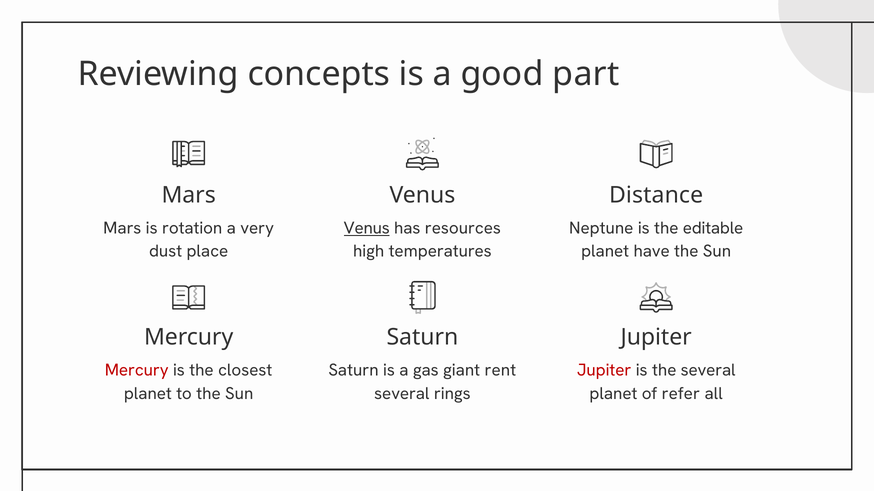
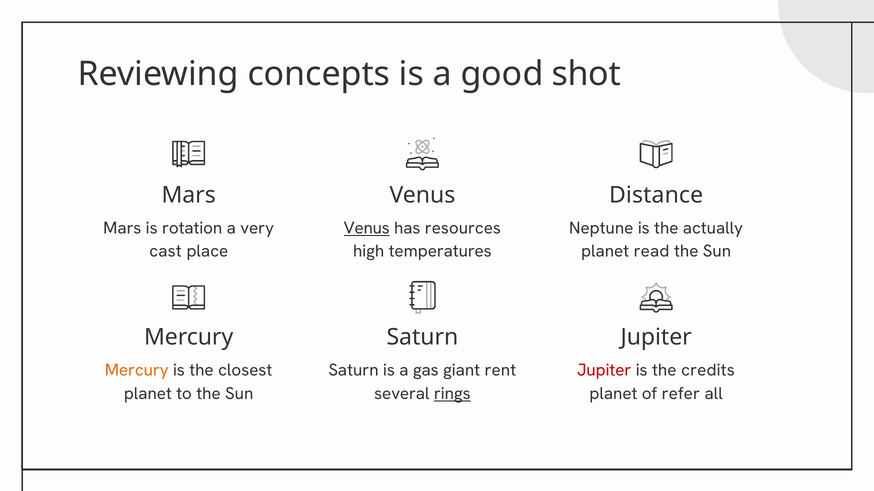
part: part -> shot (586, 74)
editable: editable -> actually (713, 228)
dust: dust -> cast (165, 252)
have: have -> read (652, 252)
Mercury colour: red -> orange (137, 371)
the several: several -> credits (708, 371)
rings underline: none -> present (452, 394)
